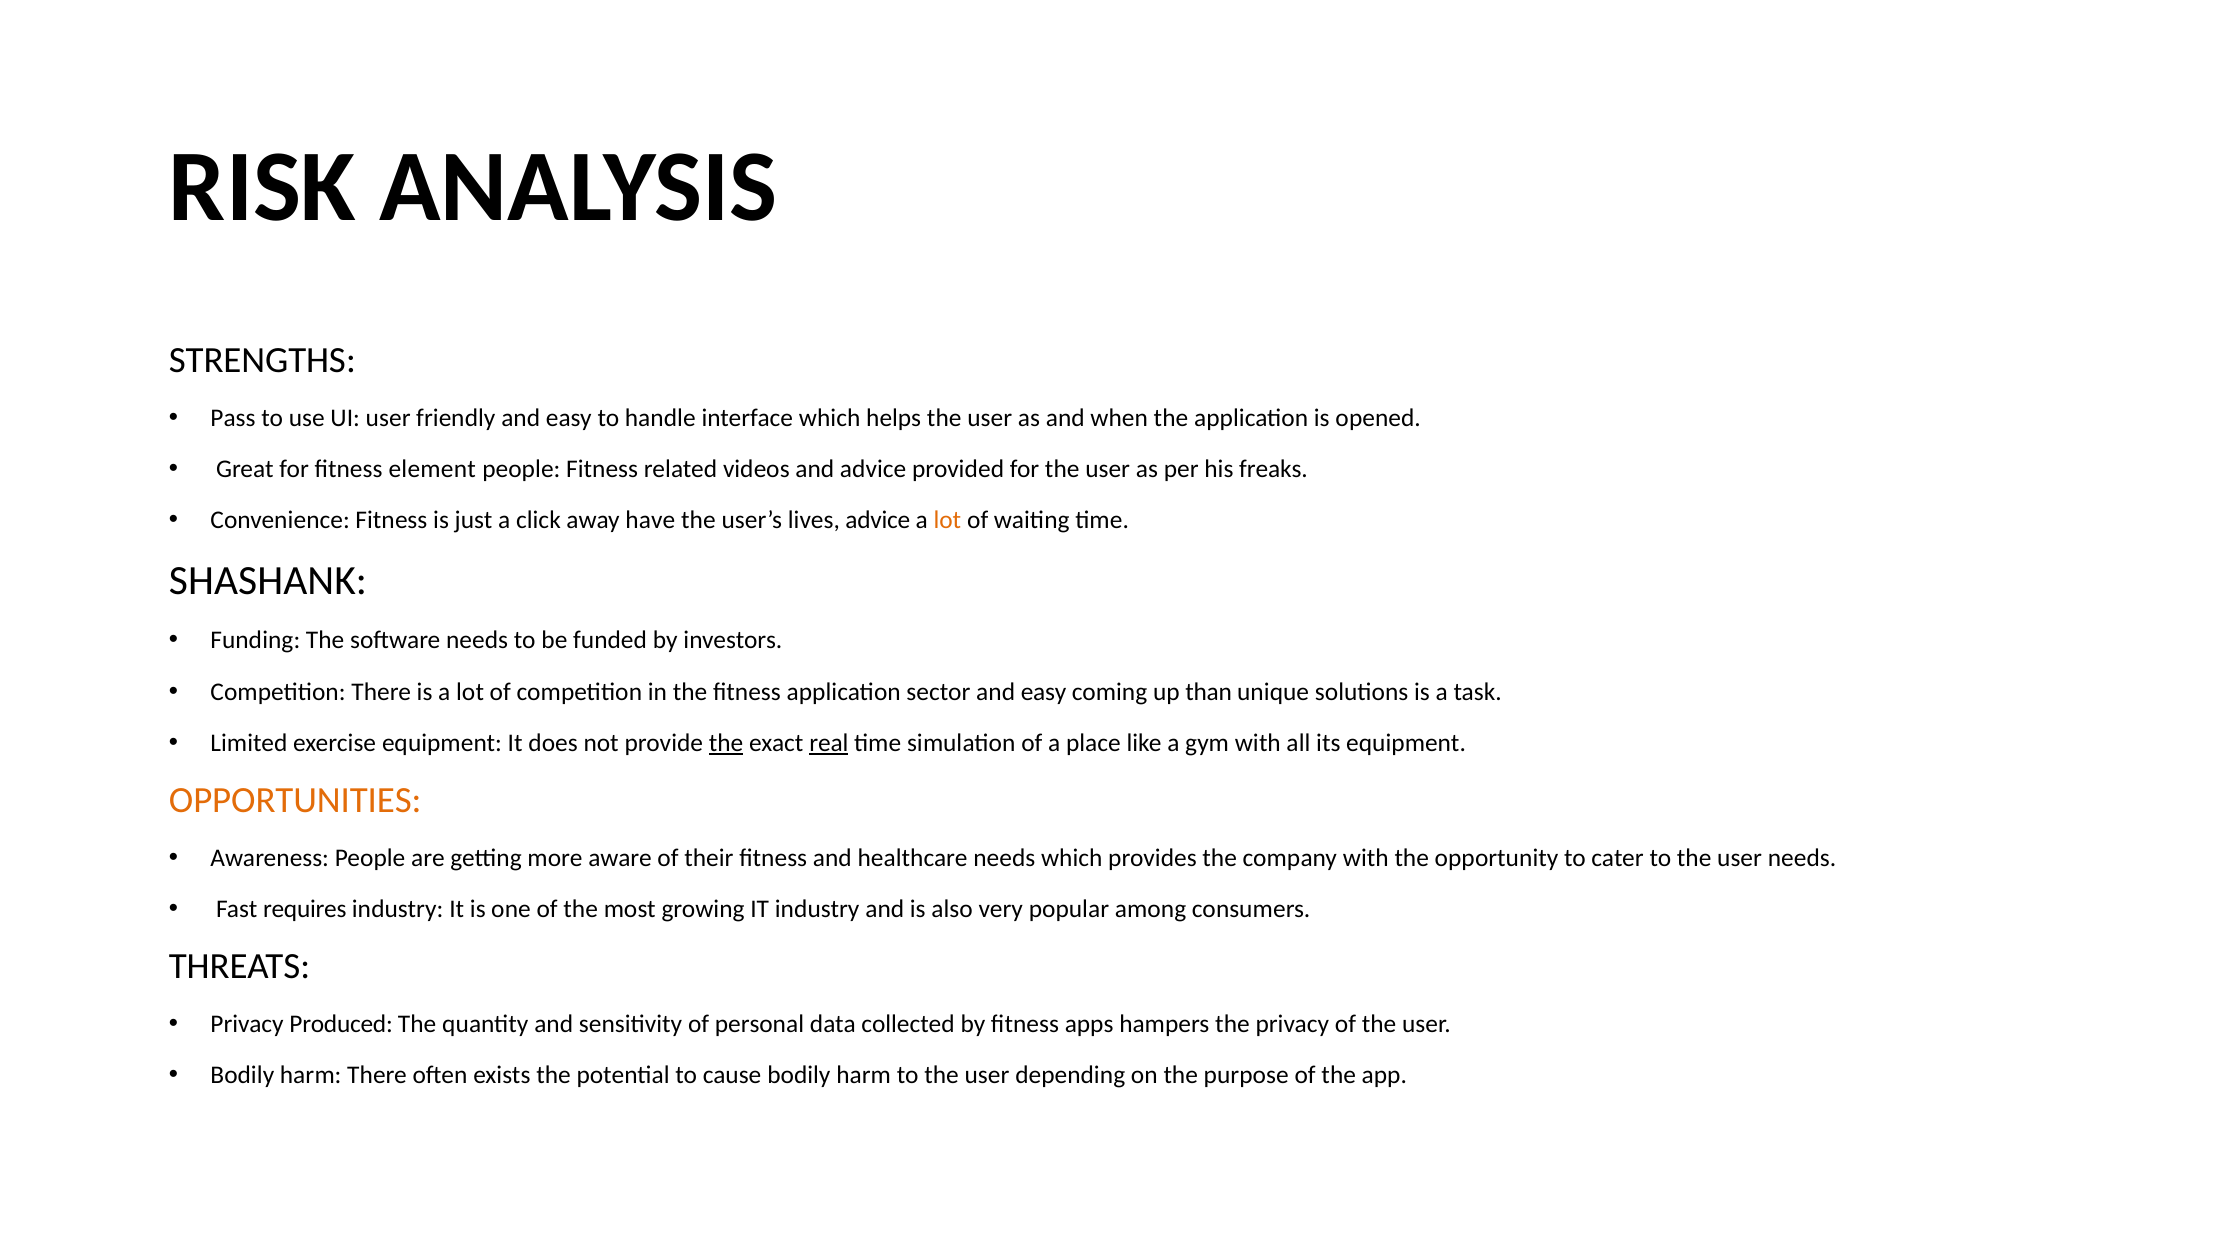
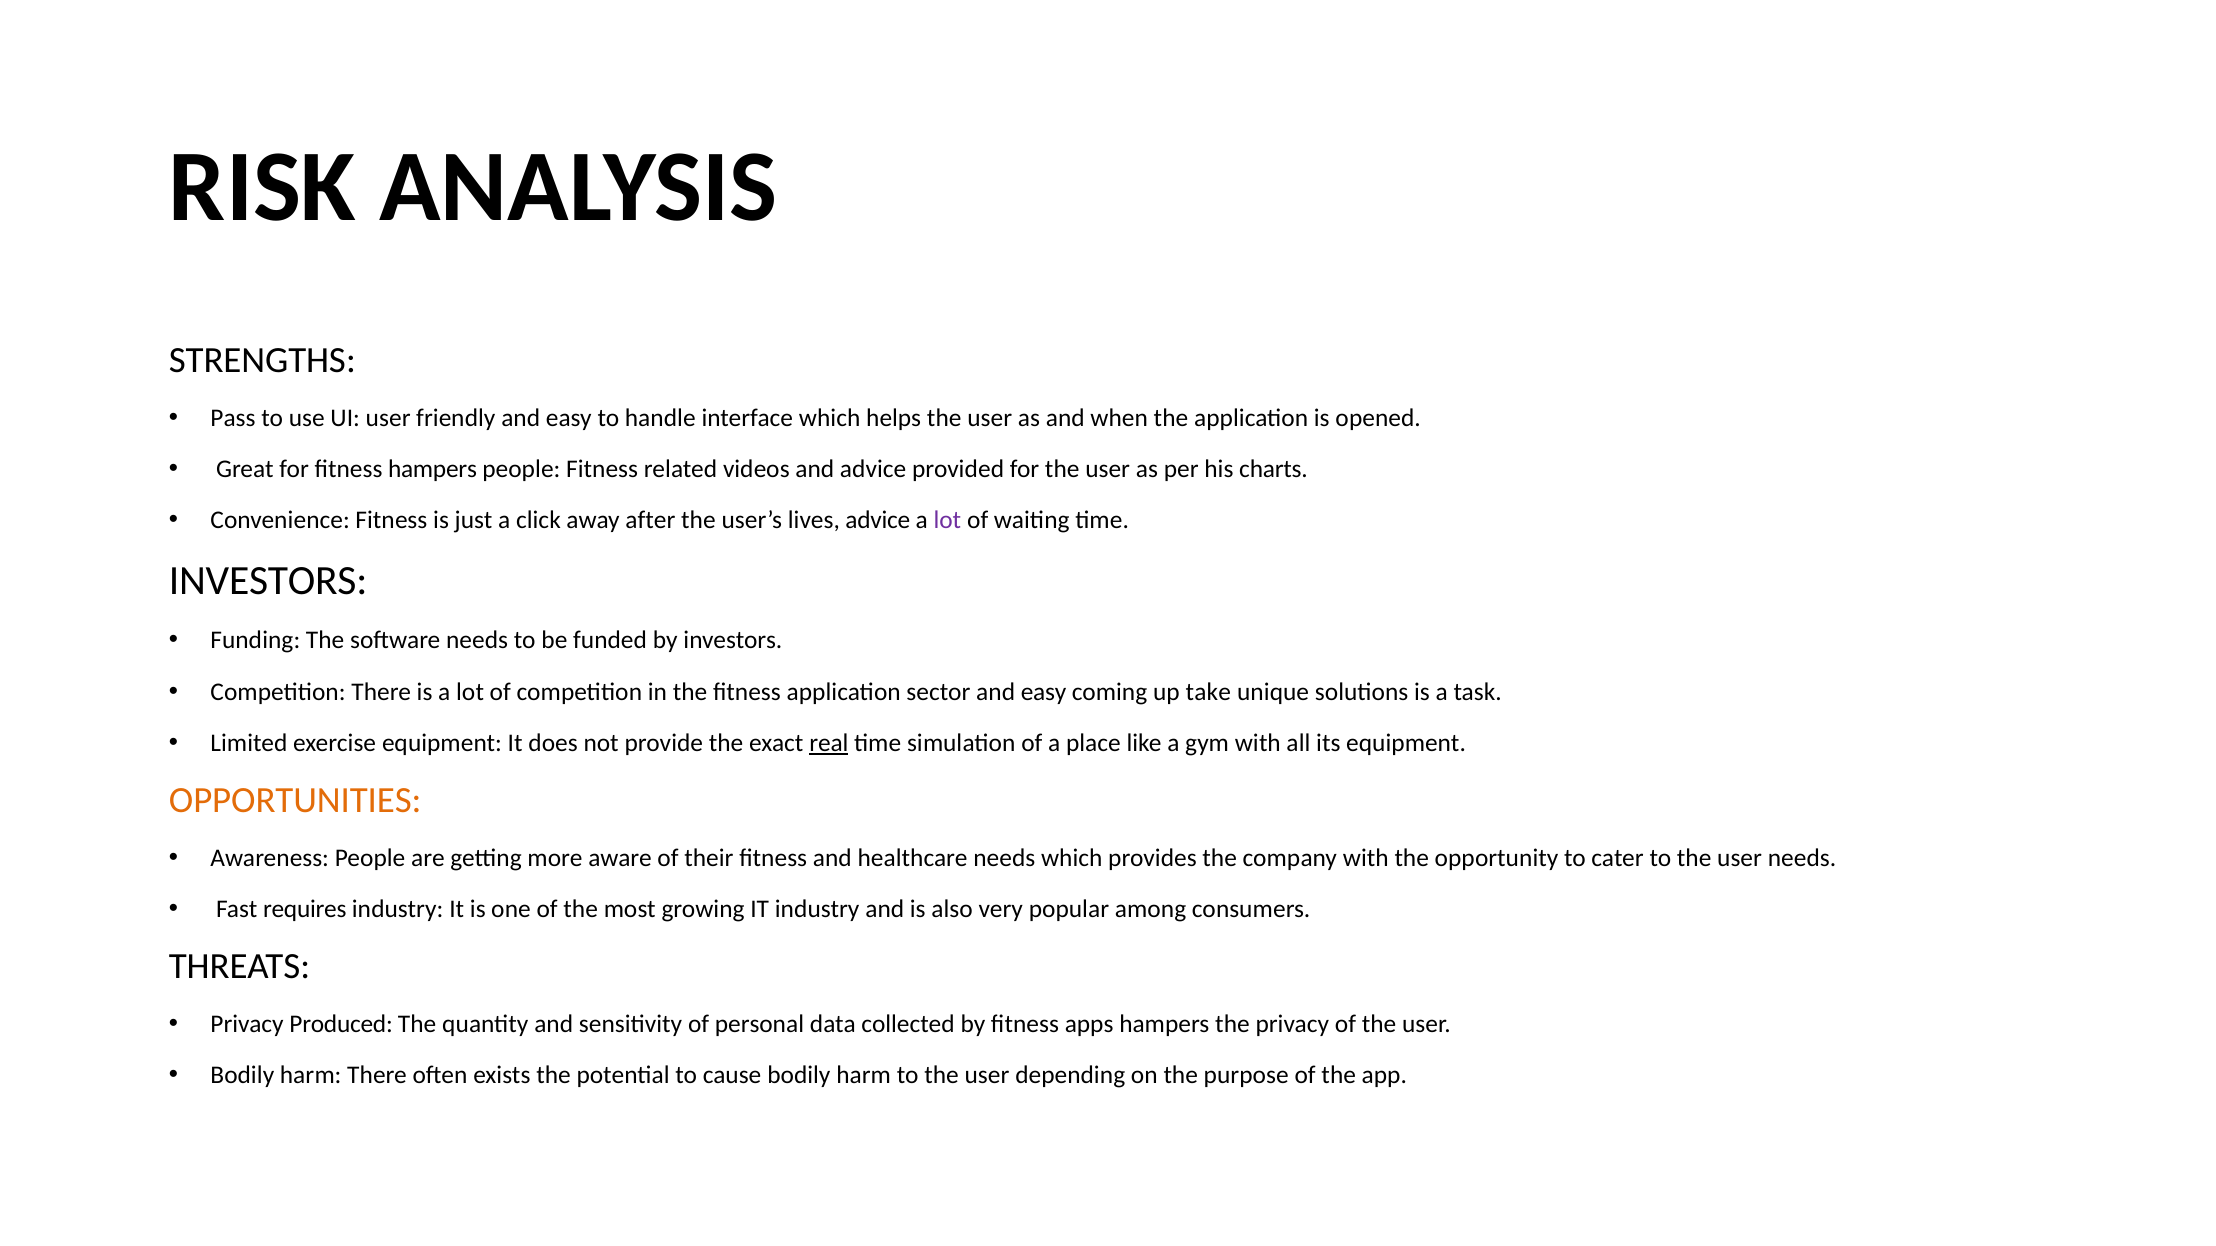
fitness element: element -> hampers (432, 469)
freaks: freaks -> charts (1274, 469)
have: have -> after (650, 521)
lot colour: orange -> purple (947, 521)
SHASHANK: SHASHANK -> INVESTORS (268, 581)
than: than -> take (1208, 692)
the underline: present -> none (726, 743)
